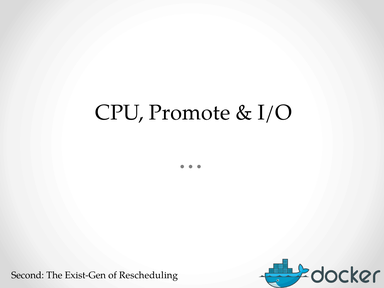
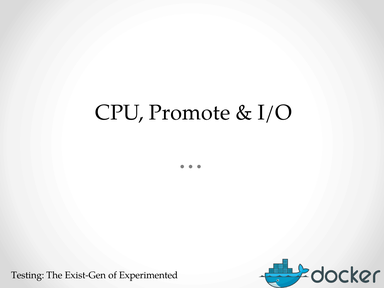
Second: Second -> Testing (28, 275)
Rescheduling: Rescheduling -> Experimented (149, 275)
